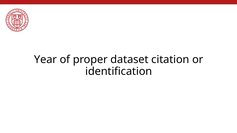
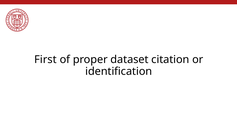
Year: Year -> First (45, 60)
